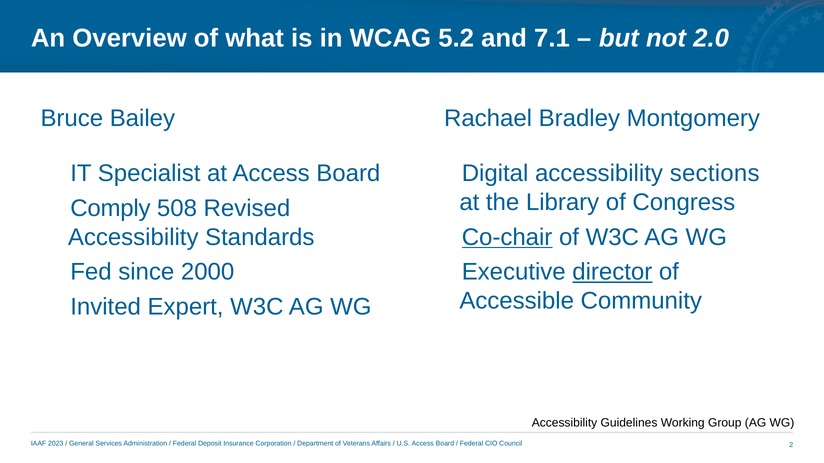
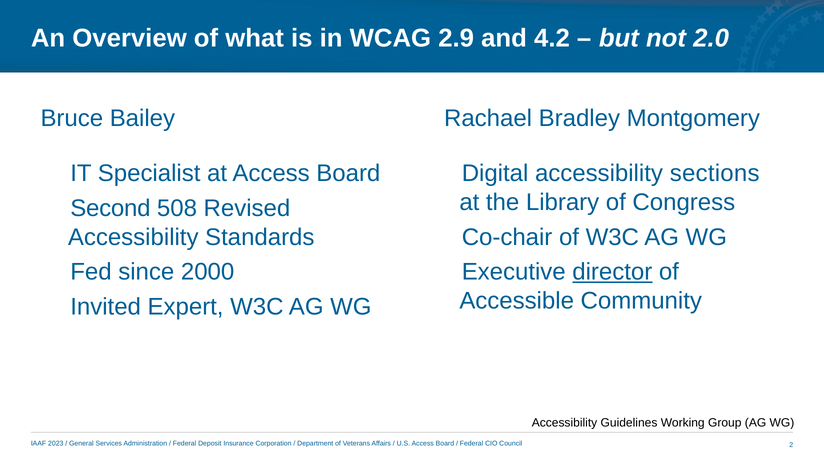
5.2: 5.2 -> 2.9 (456, 38)
7.1: 7.1 -> 4.2 (552, 38)
Comply: Comply -> Second (110, 209)
Co-chair underline: present -> none (507, 237)
